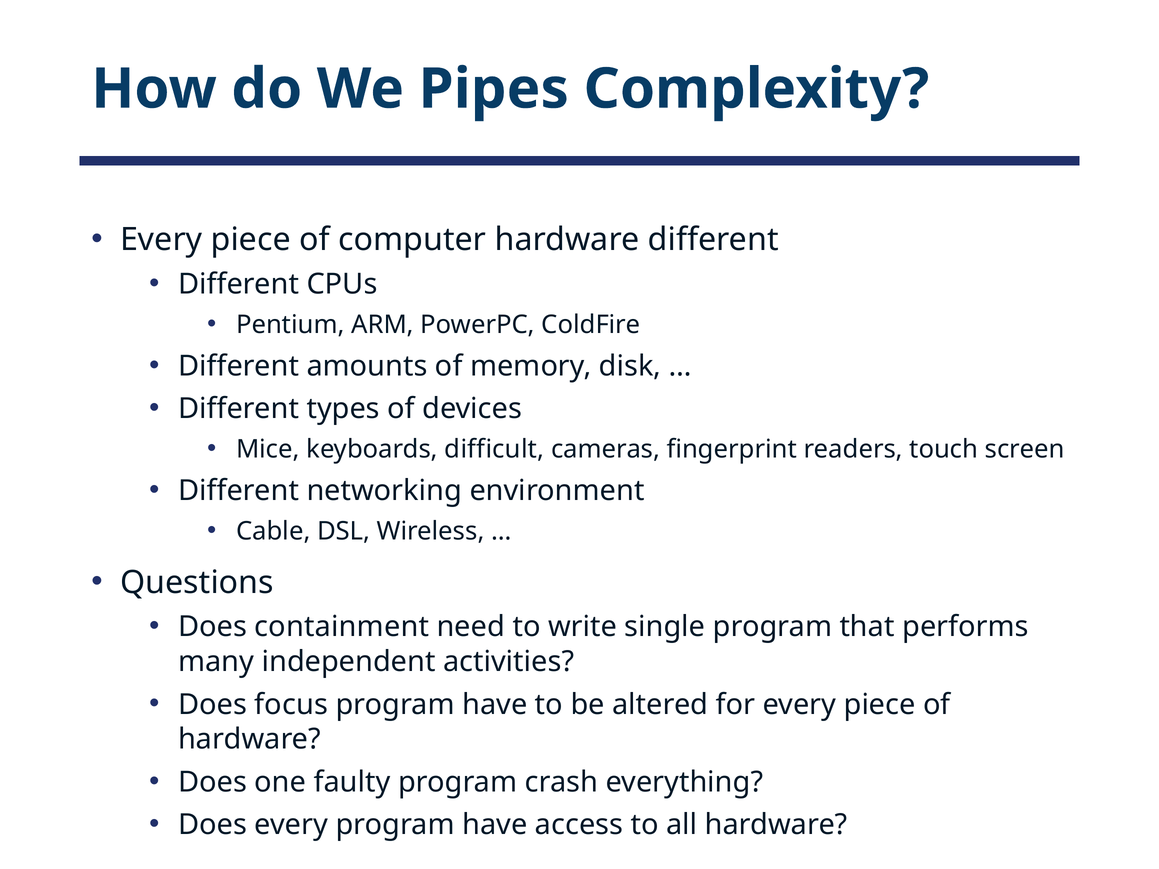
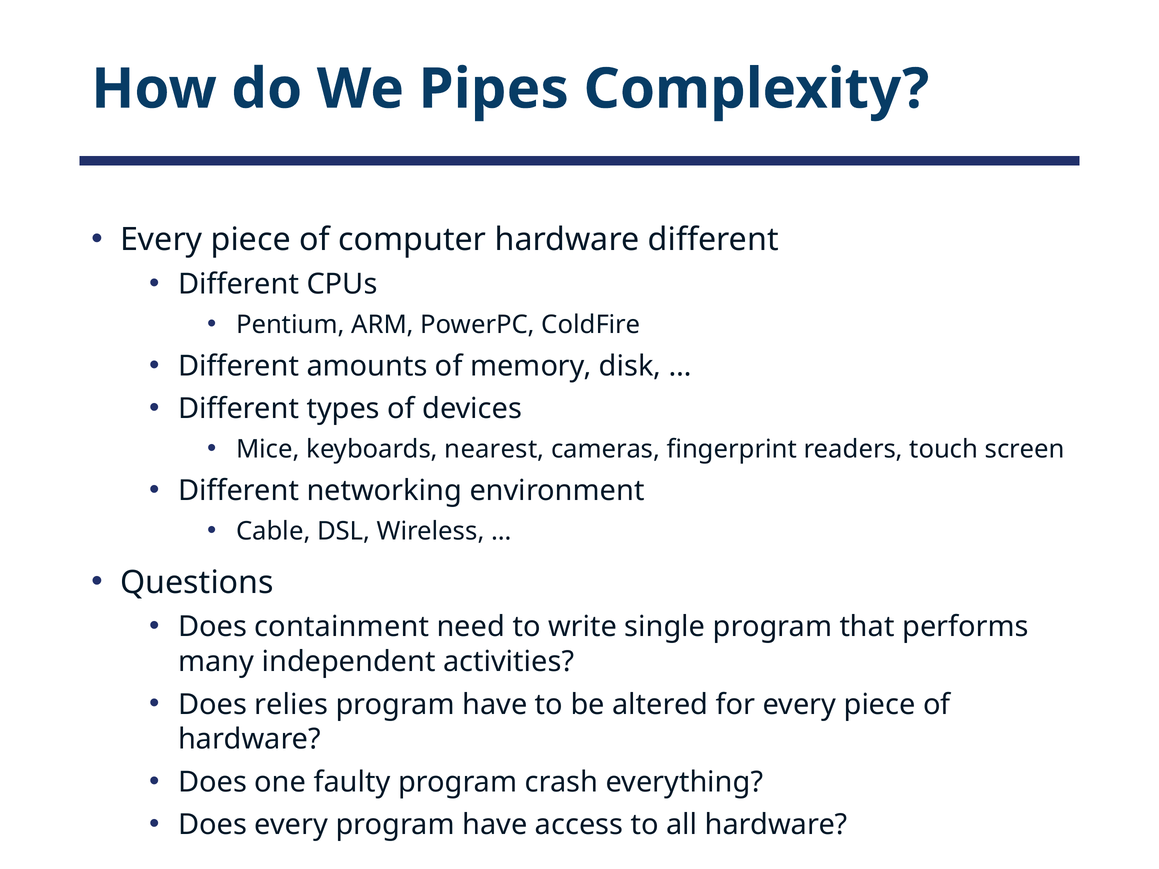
difficult: difficult -> nearest (494, 450)
focus: focus -> relies (291, 705)
